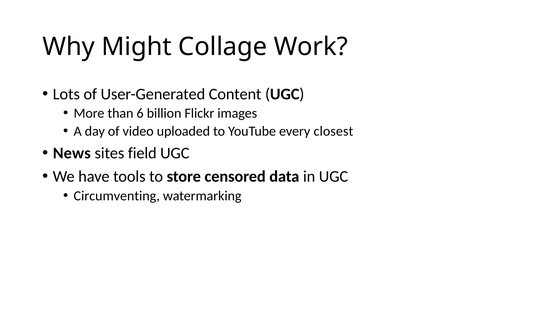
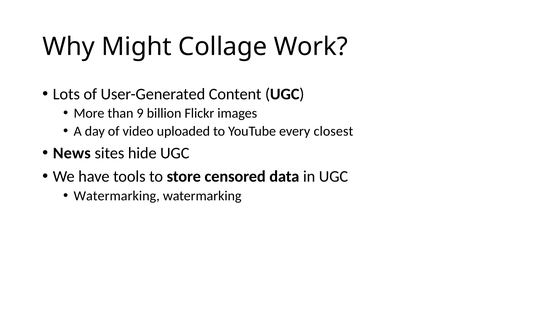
6: 6 -> 9 (140, 113)
field: field -> hide (142, 153)
Circumventing: Circumventing -> Watermarking (117, 196)
